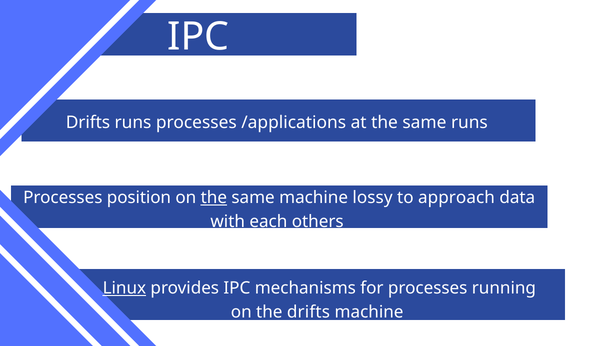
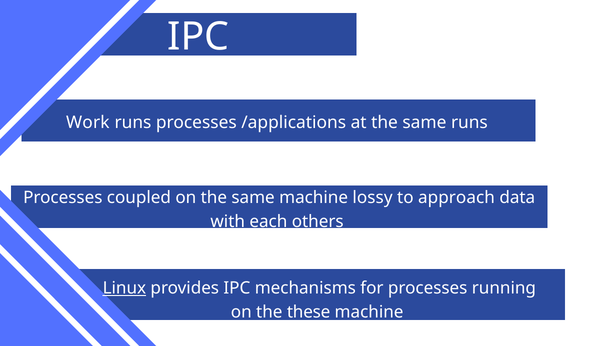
Drifts: Drifts -> Work (88, 123)
position: position -> coupled (139, 198)
the underline: present -> none (214, 198)
the drifts: drifts -> these (309, 312)
